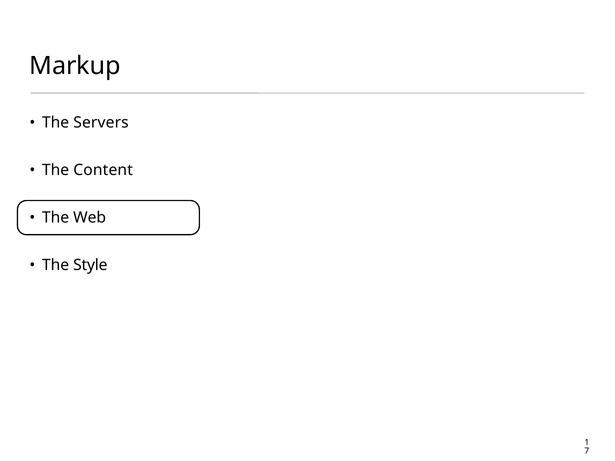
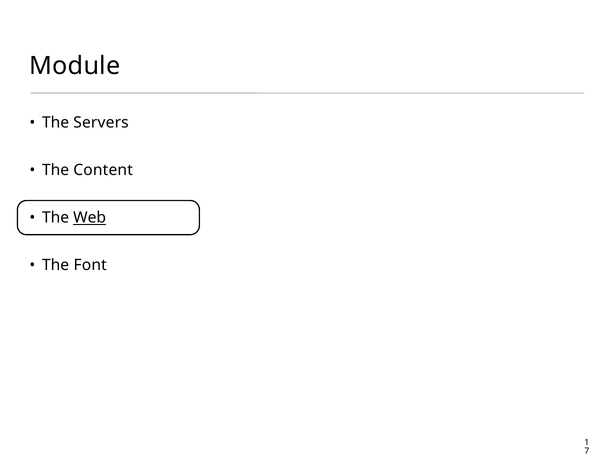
Markup: Markup -> Module (75, 66)
Web underline: none -> present (90, 218)
Style: Style -> Font (90, 265)
